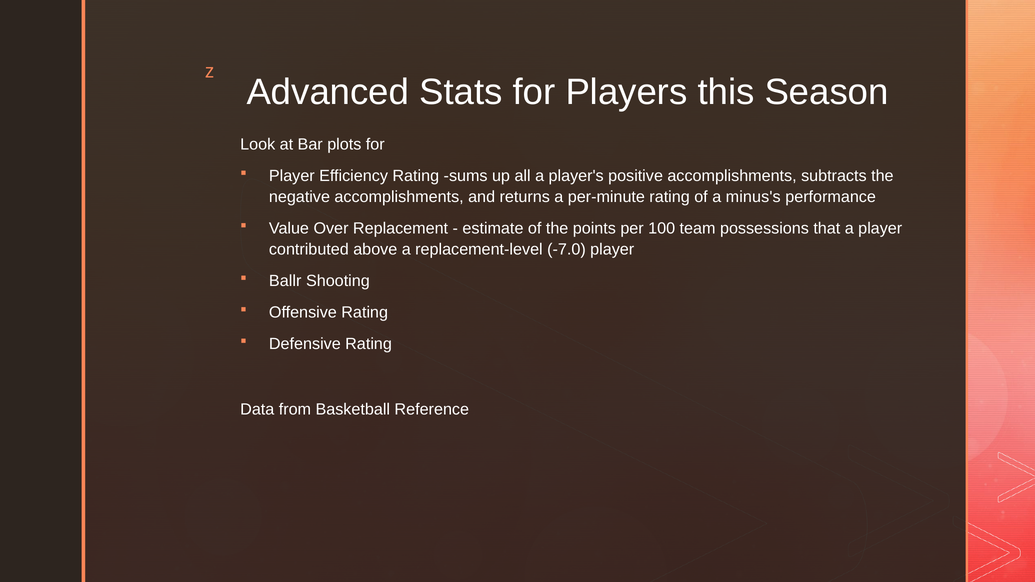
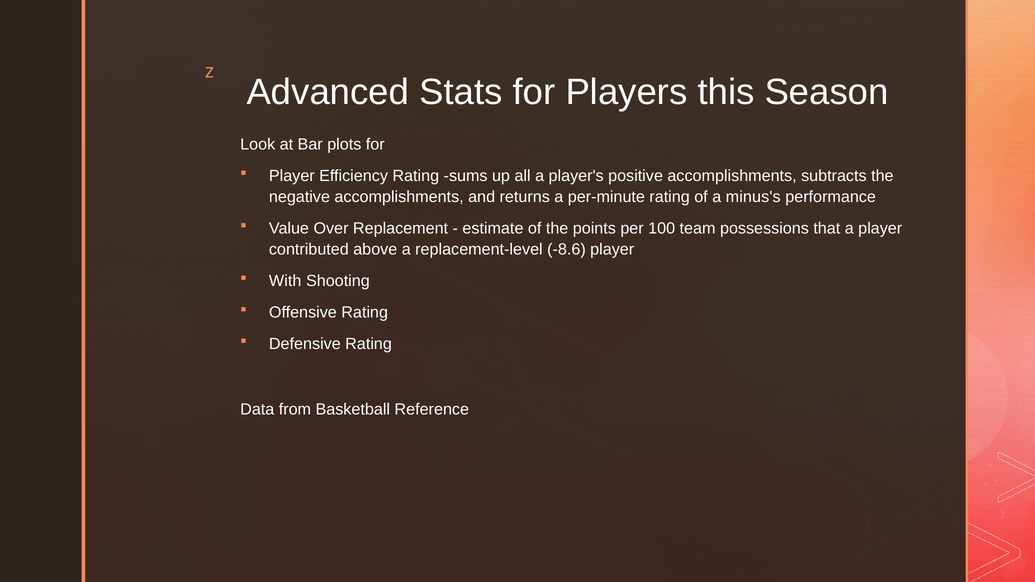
-7.0: -7.0 -> -8.6 (567, 249)
Ballr: Ballr -> With (285, 281)
